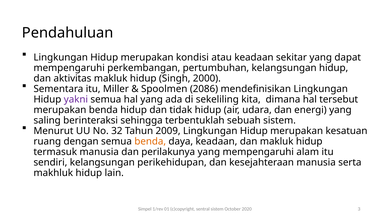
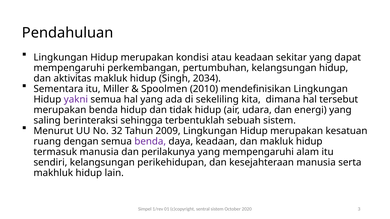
2000: 2000 -> 2034 (207, 79)
2086: 2086 -> 2010 (204, 89)
benda colour: orange -> purple (150, 142)
